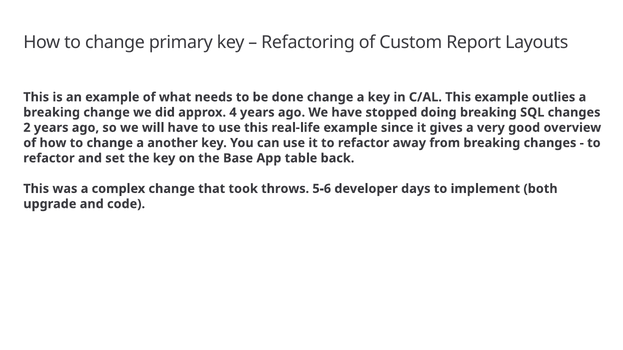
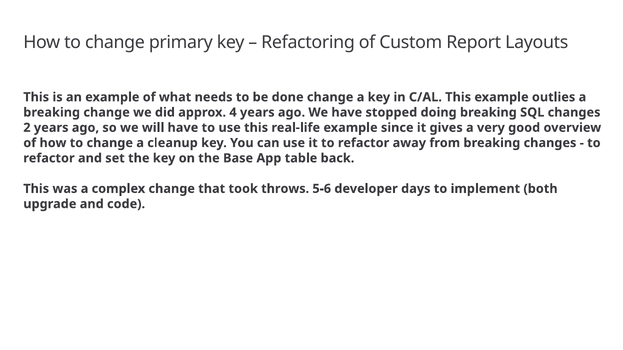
another: another -> cleanup (173, 143)
